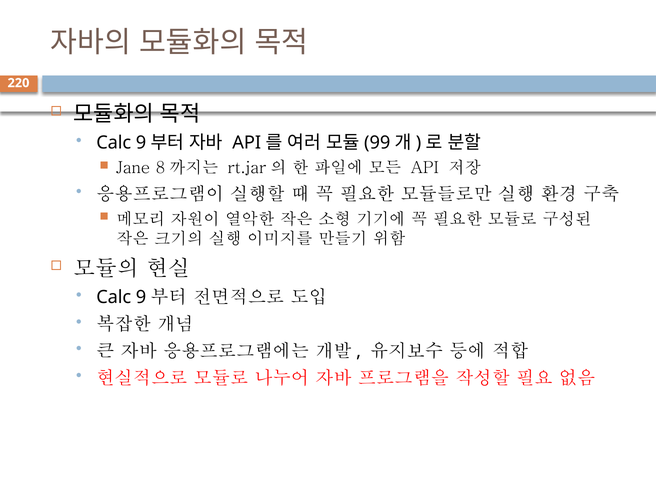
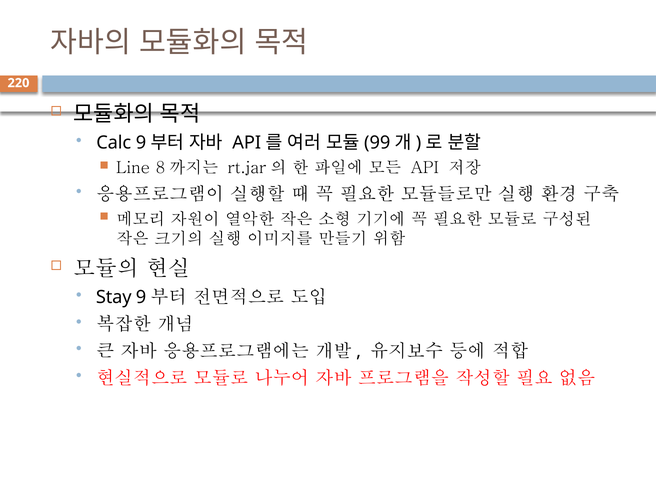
Jane: Jane -> Line (133, 168)
Calc: Calc -> Stay (114, 297)
